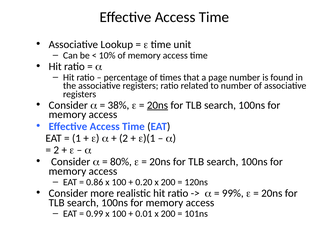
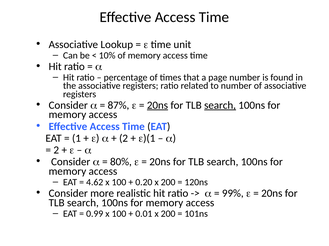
38%: 38% -> 87% (118, 105)
search underline: none -> present (220, 105)
0.86: 0.86 -> 4.62 (95, 183)
